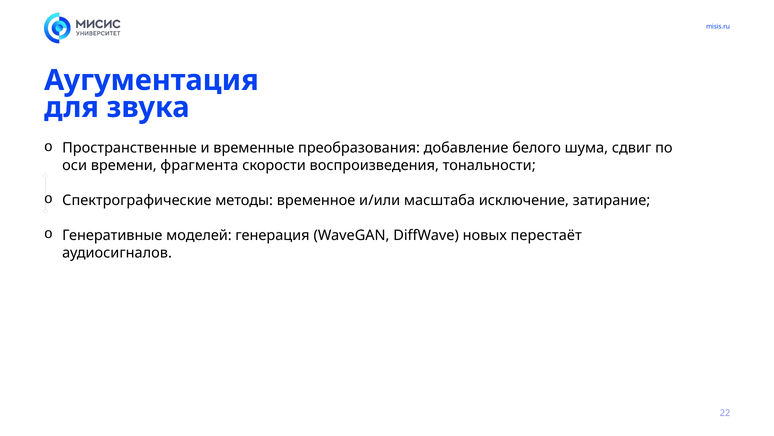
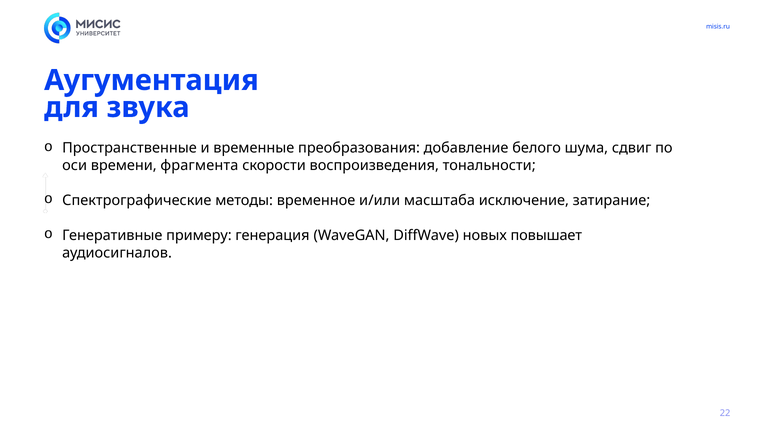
моделей: моделей -> примеру (199, 235)
перестаёт: перестаёт -> повышает (546, 235)
